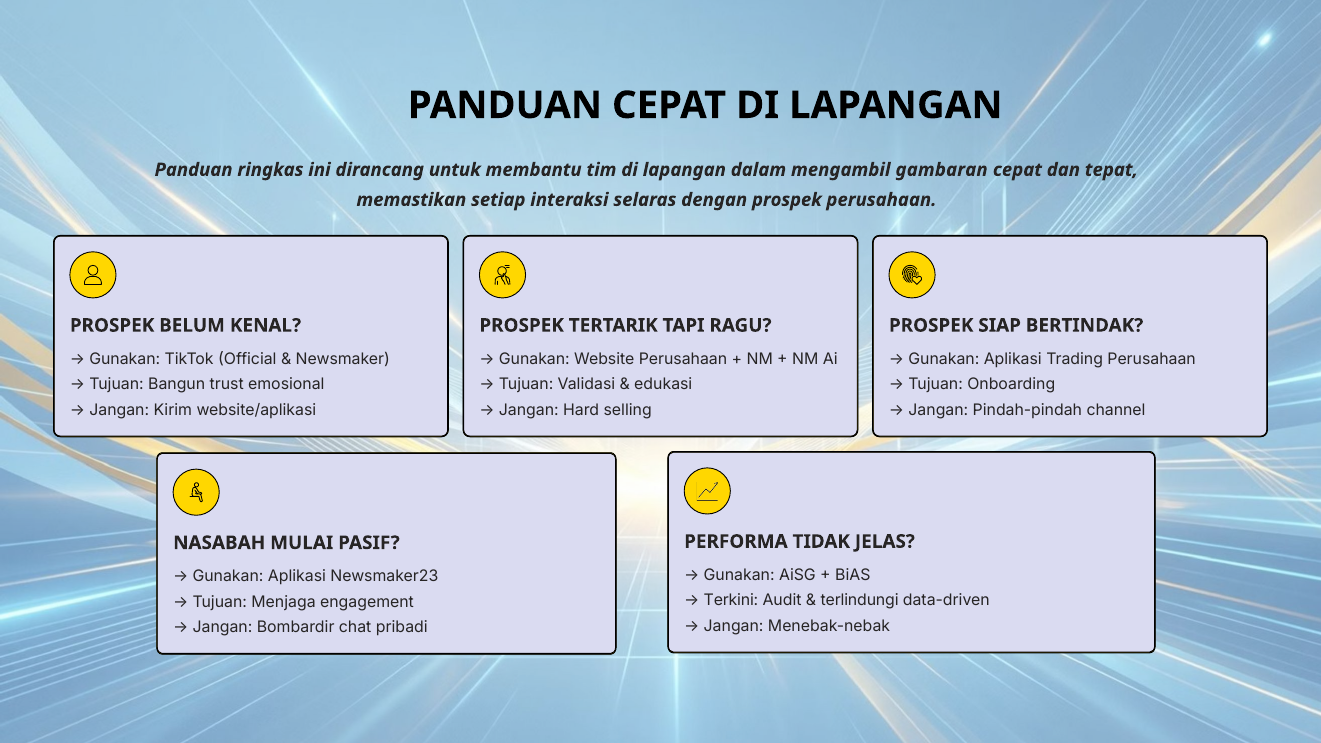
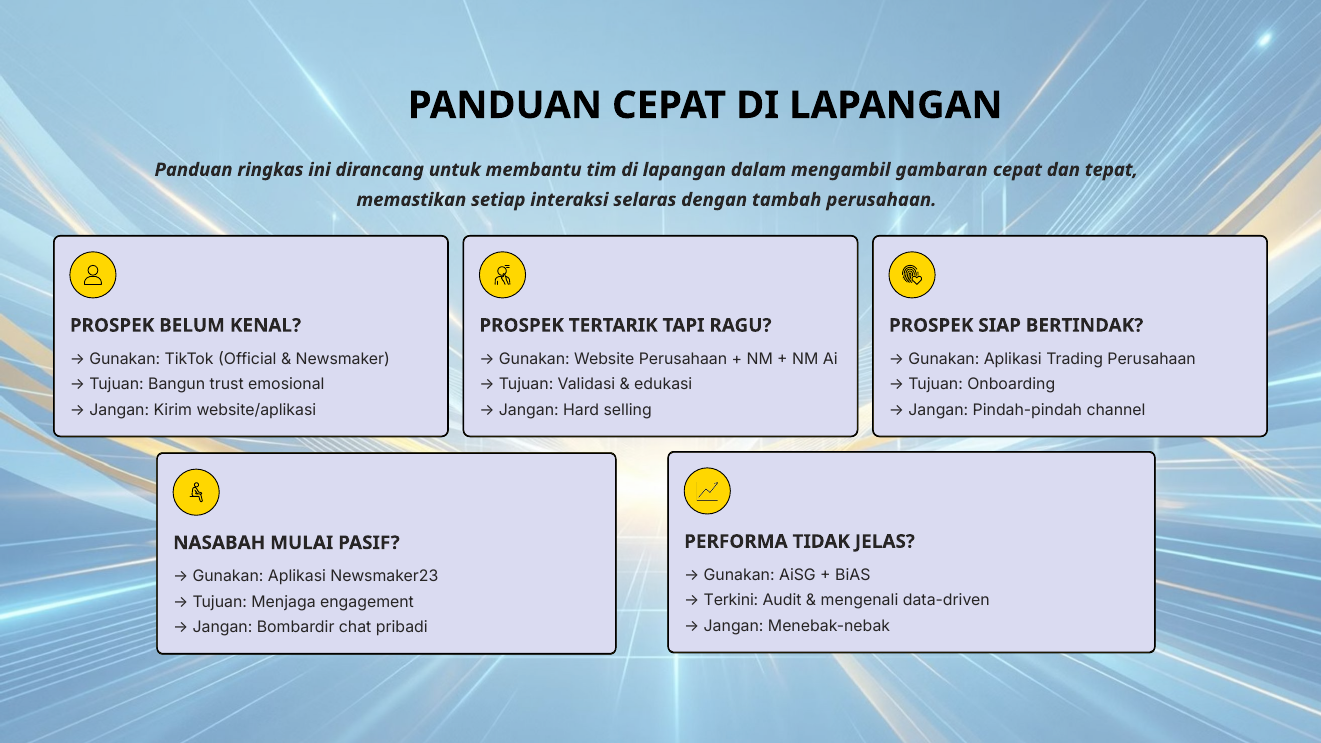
dengan prospek: prospek -> tambah (787, 200)
terlindungi: terlindungi -> mengenali (860, 601)
